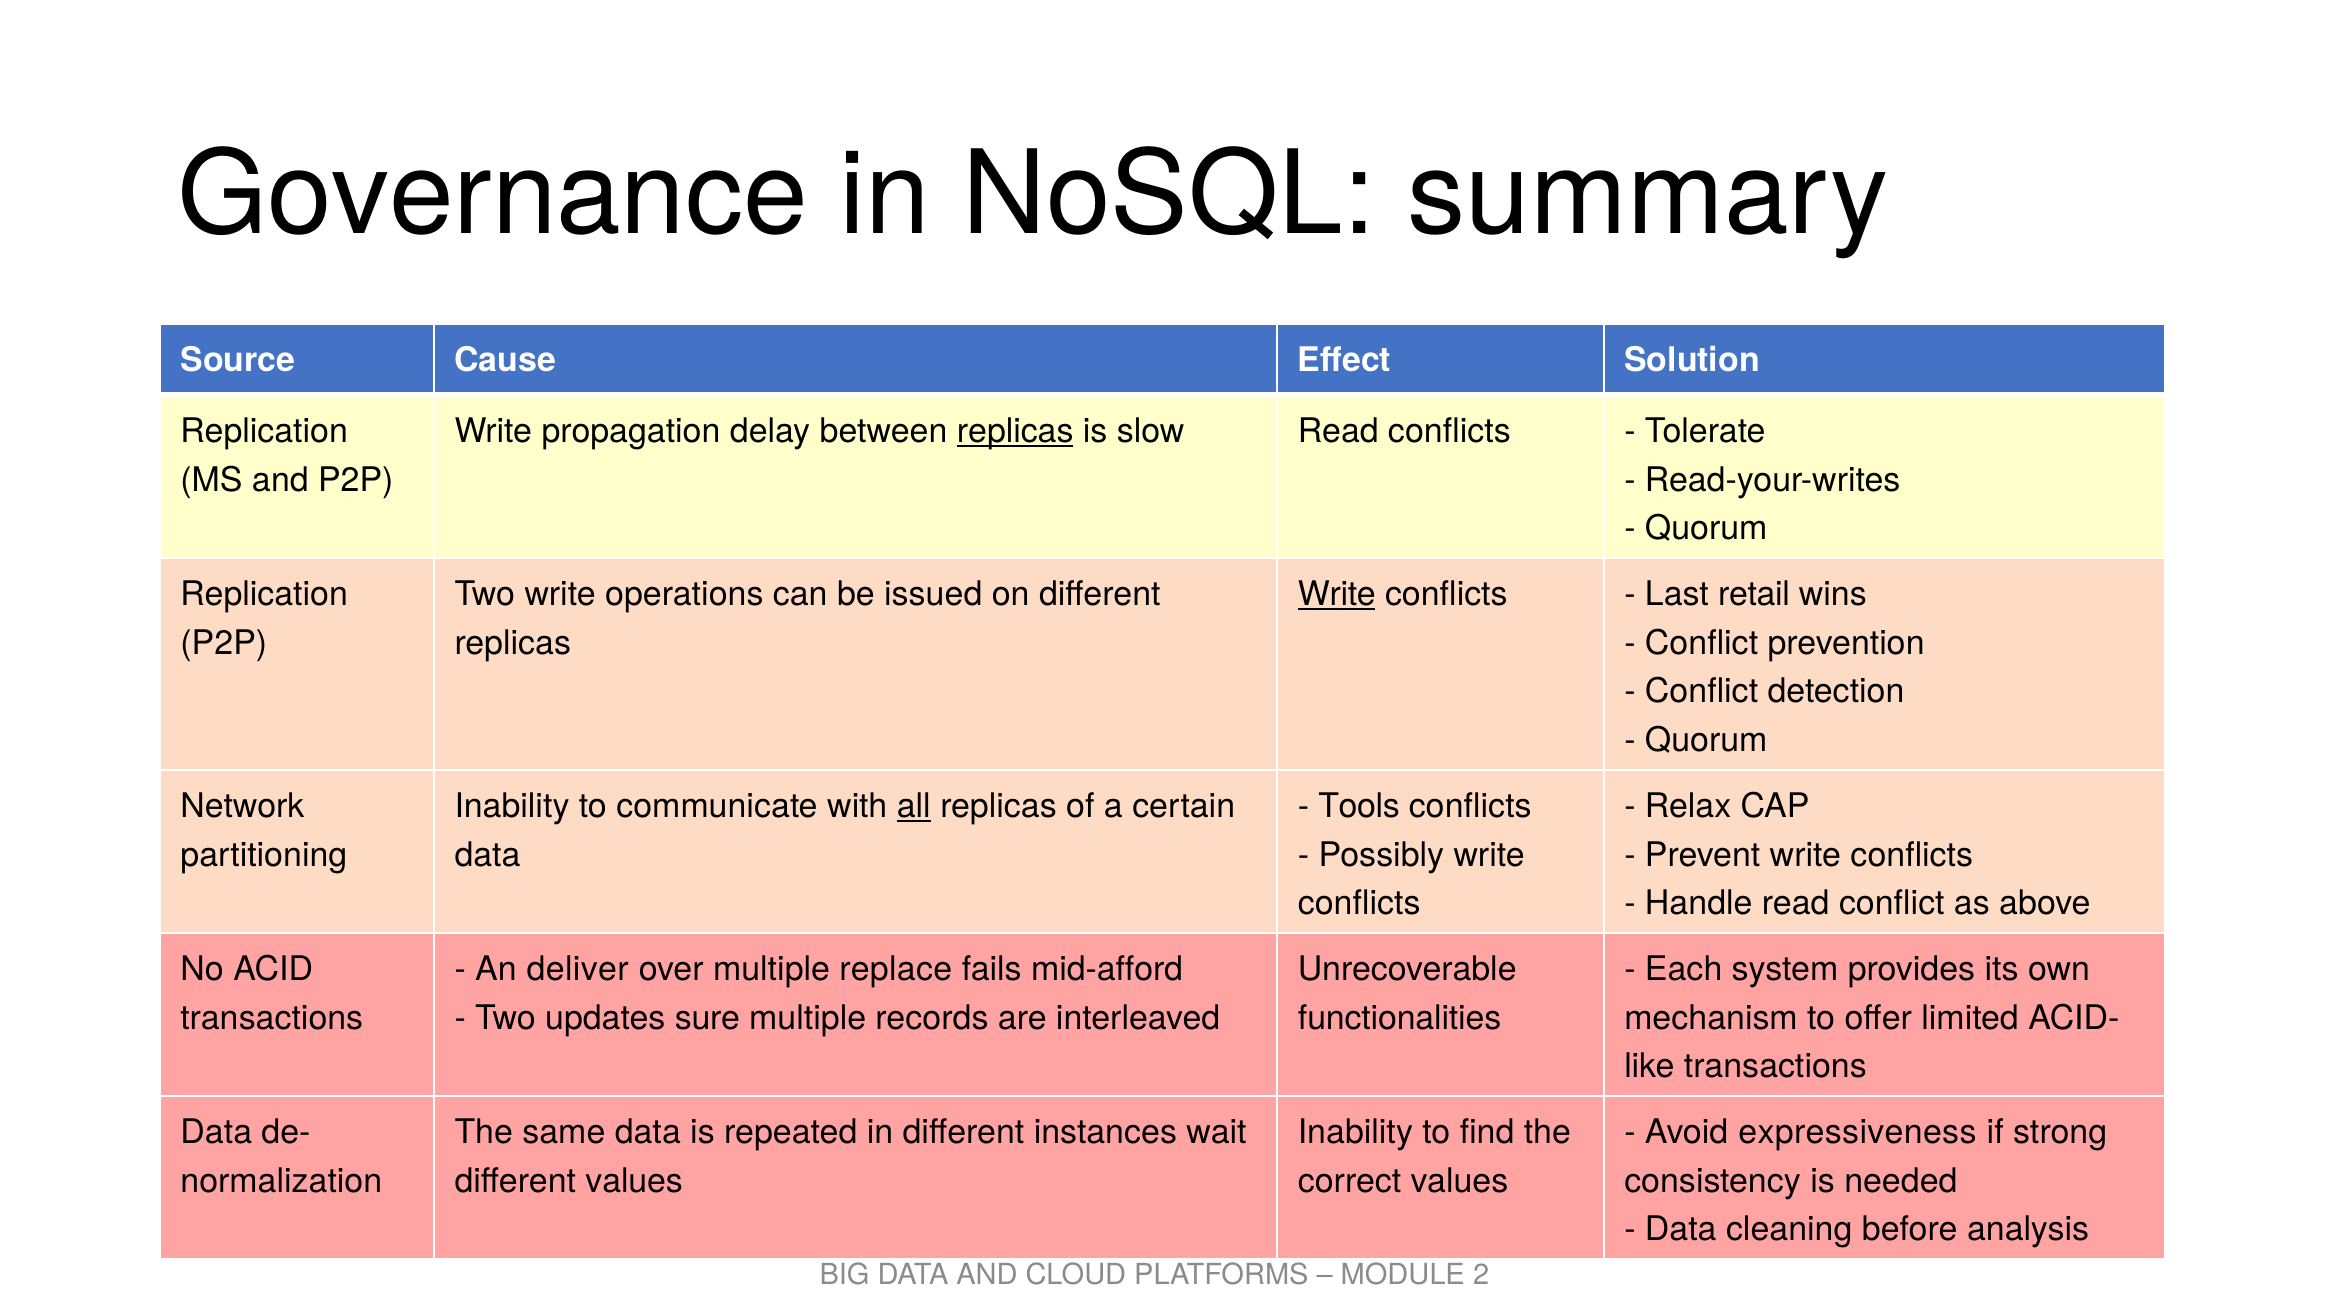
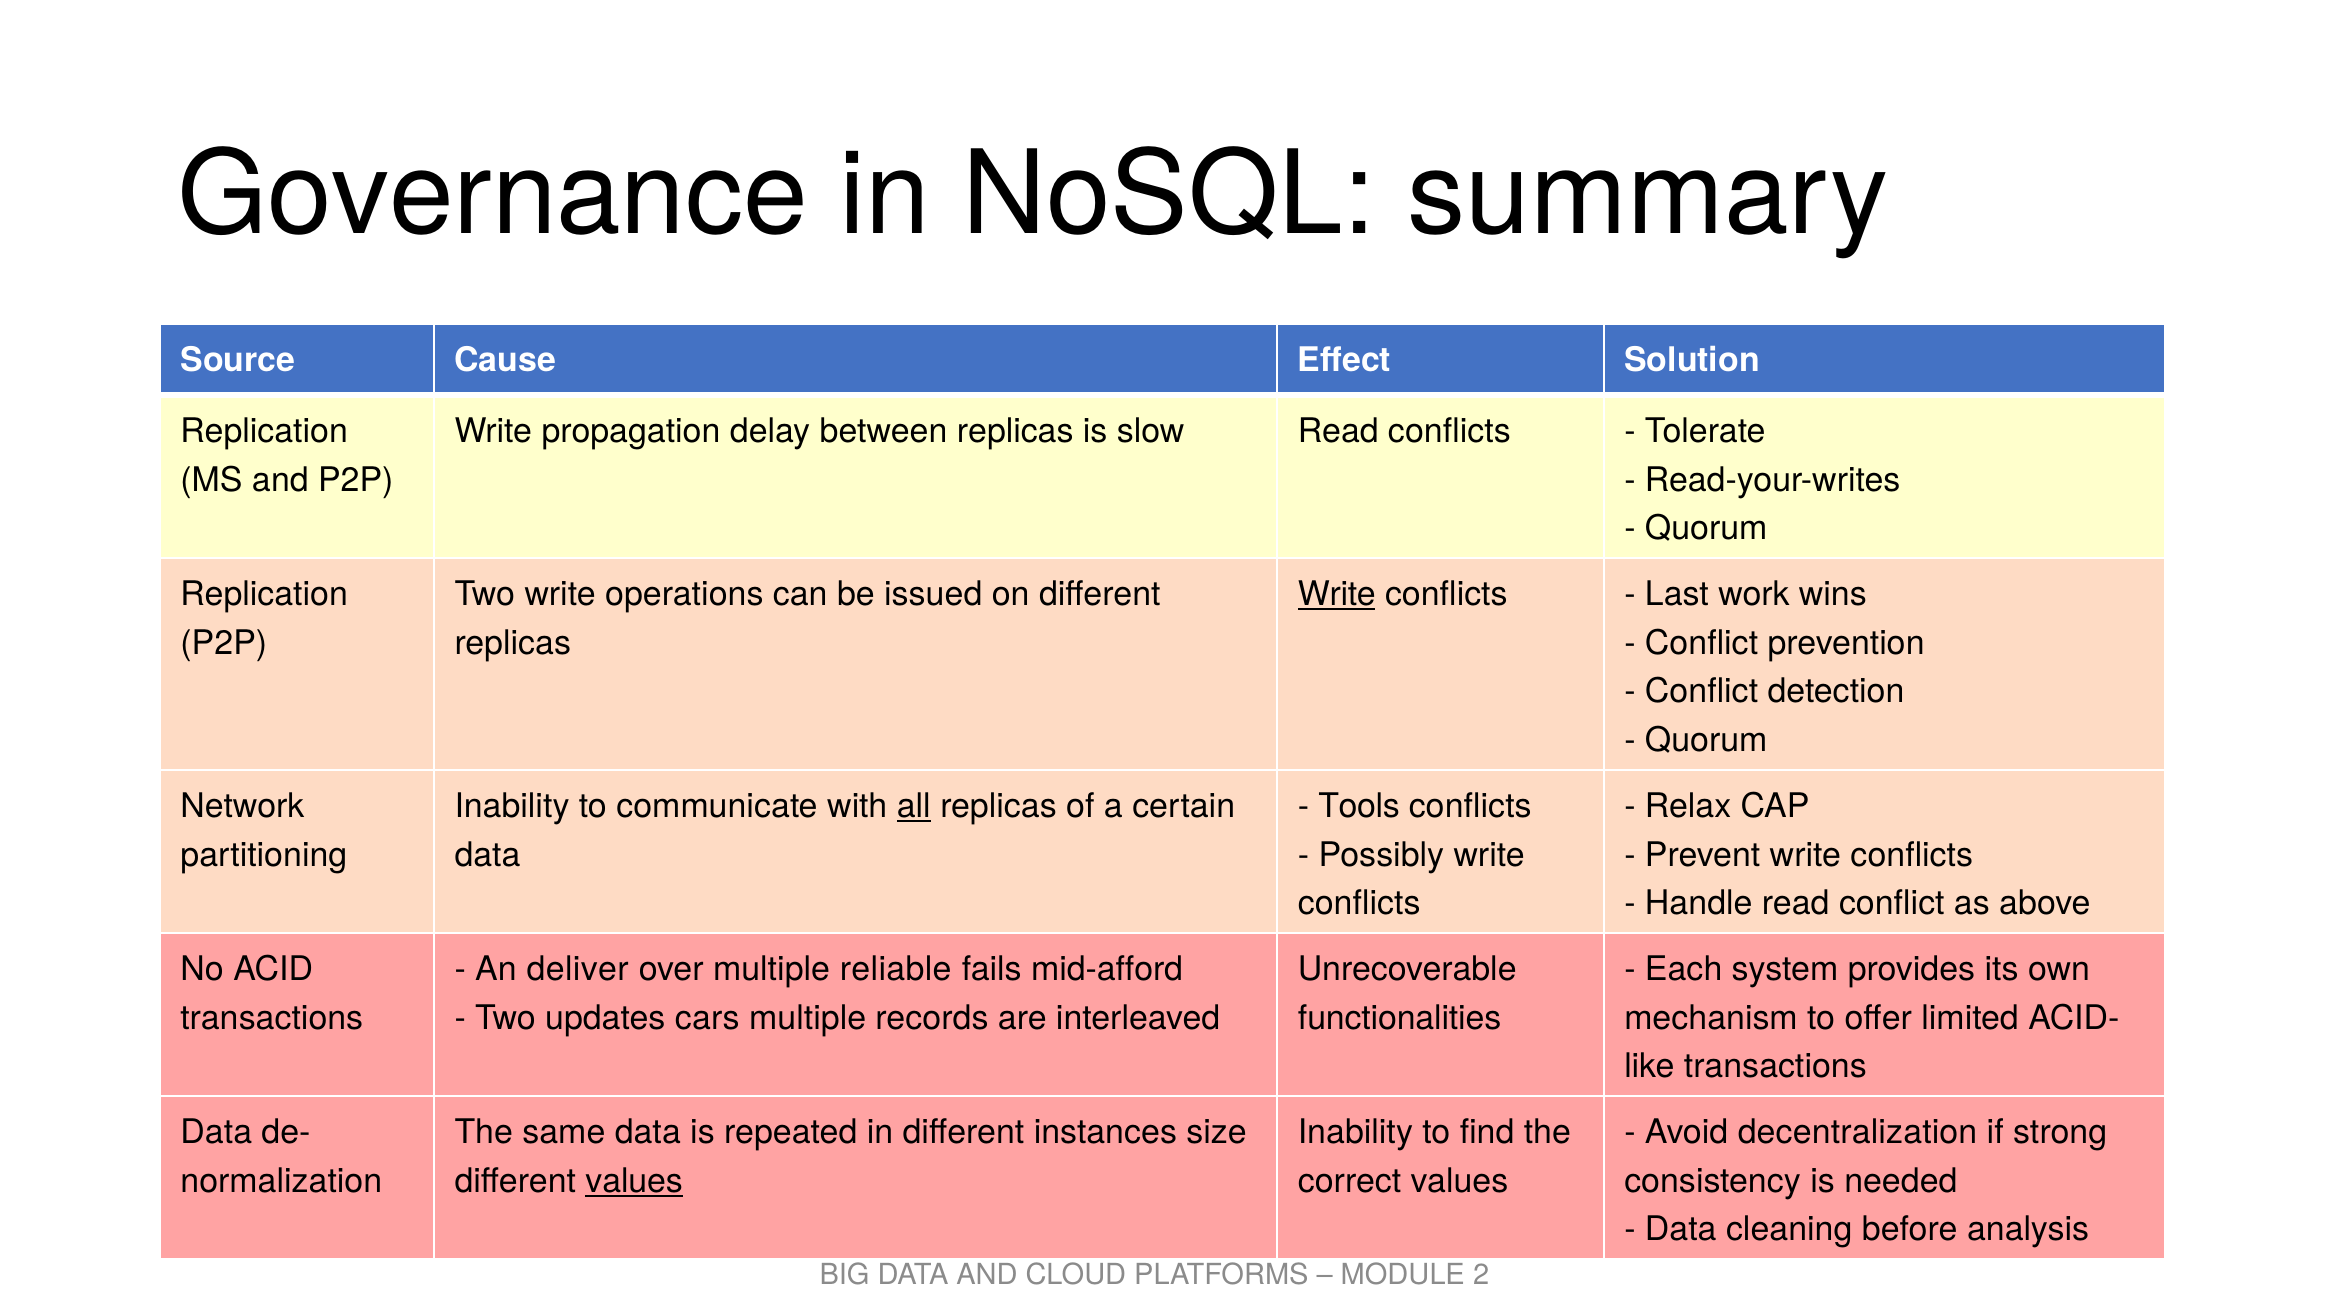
replicas underline: present -> none (1015, 431)
retail: retail -> work (1754, 595)
replace: replace -> reliable (896, 969)
sure: sure -> cars (707, 1018)
wait: wait -> size (1217, 1132)
expressiveness: expressiveness -> decentralization (1858, 1132)
values underline: none -> present (634, 1181)
